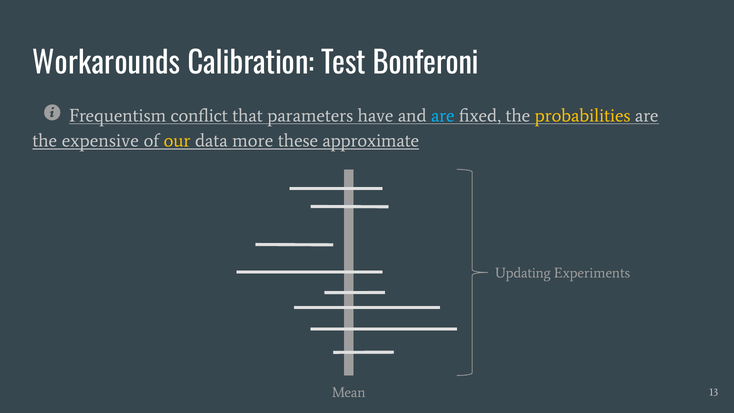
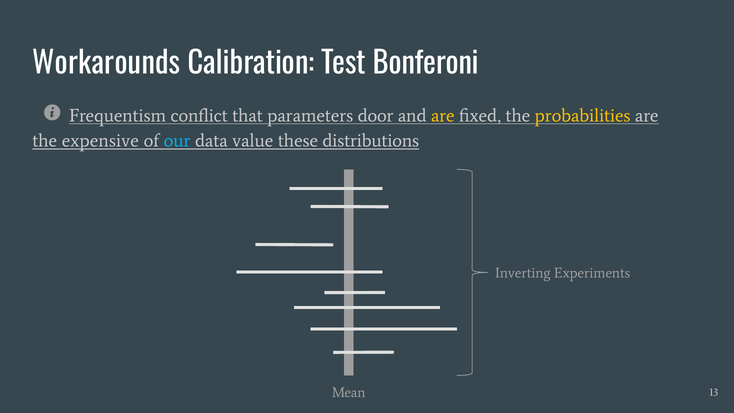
have: have -> door (376, 115)
are colour: light blue -> yellow (443, 115)
our colour: yellow -> light blue (177, 141)
more: more -> value (253, 141)
approximate: approximate -> distributions (371, 141)
Updating: Updating -> Inverting (523, 273)
